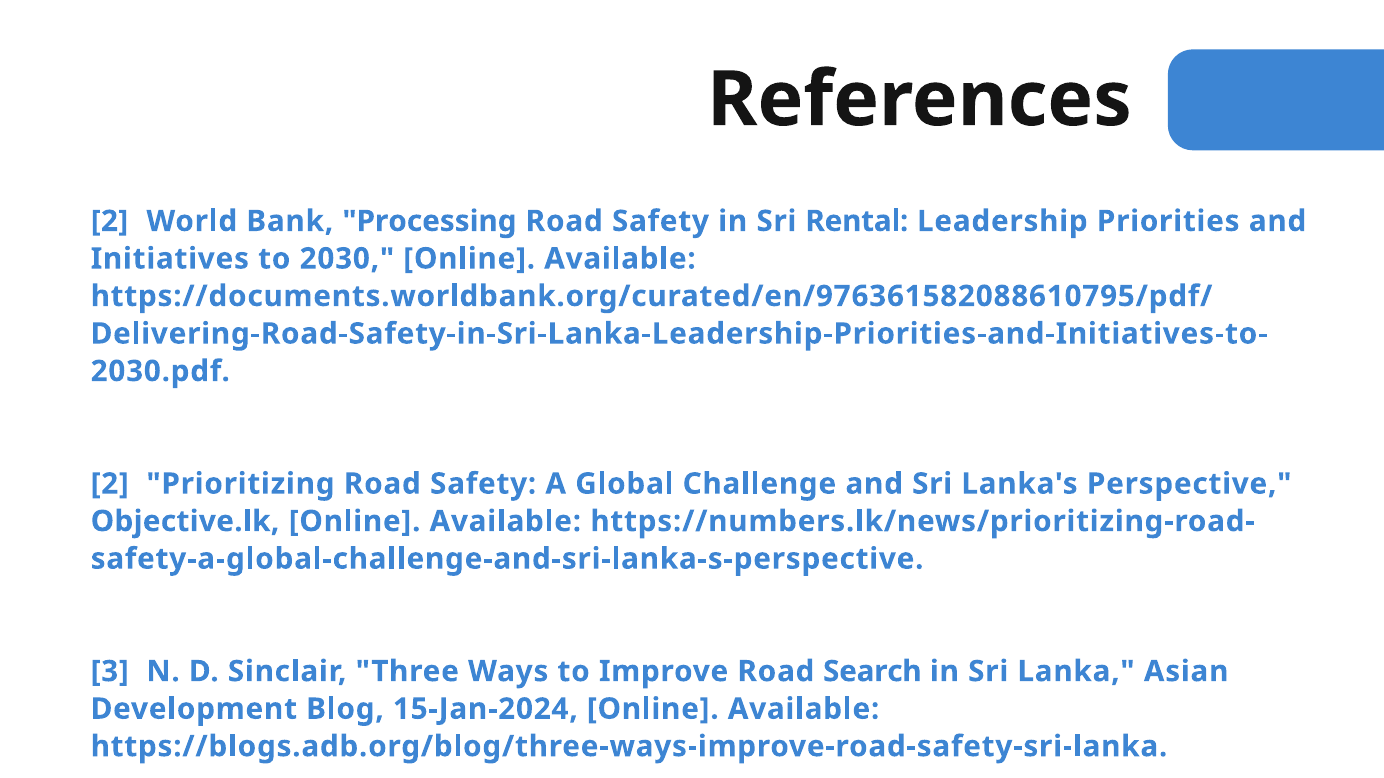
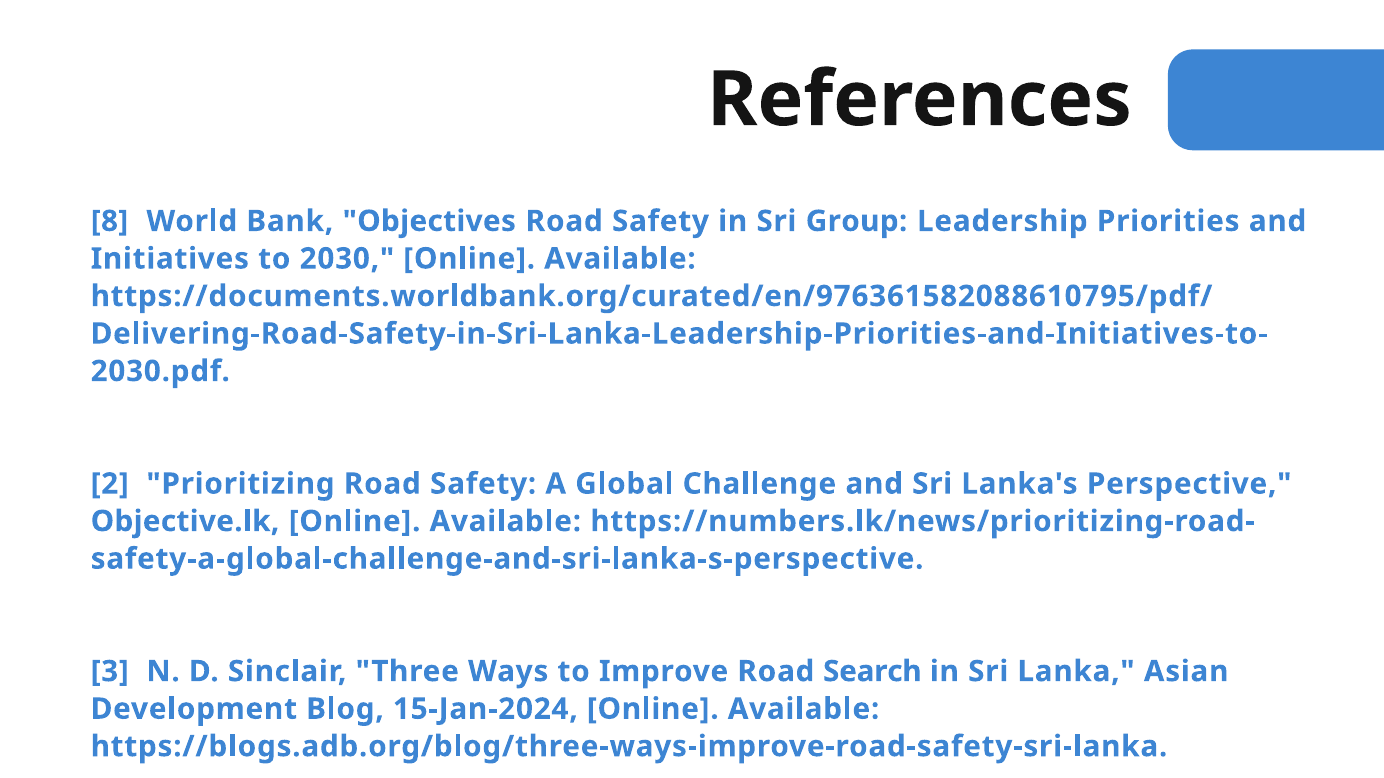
2: 2 -> 8 (110, 221)
Processing: Processing -> Objectives (429, 221)
Rental: Rental -> Group (857, 221)
